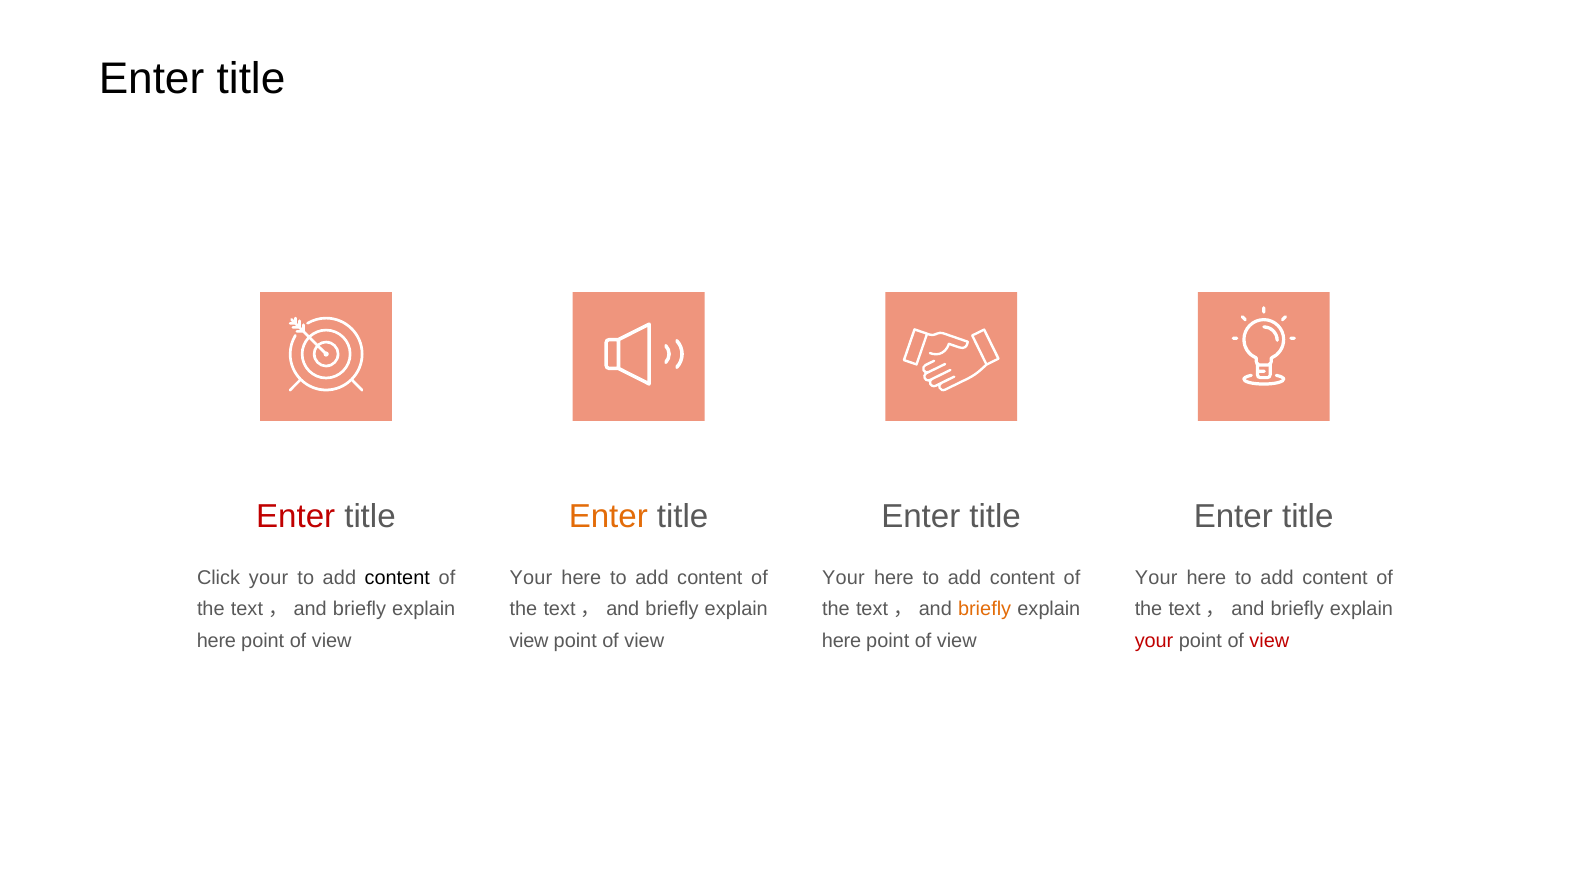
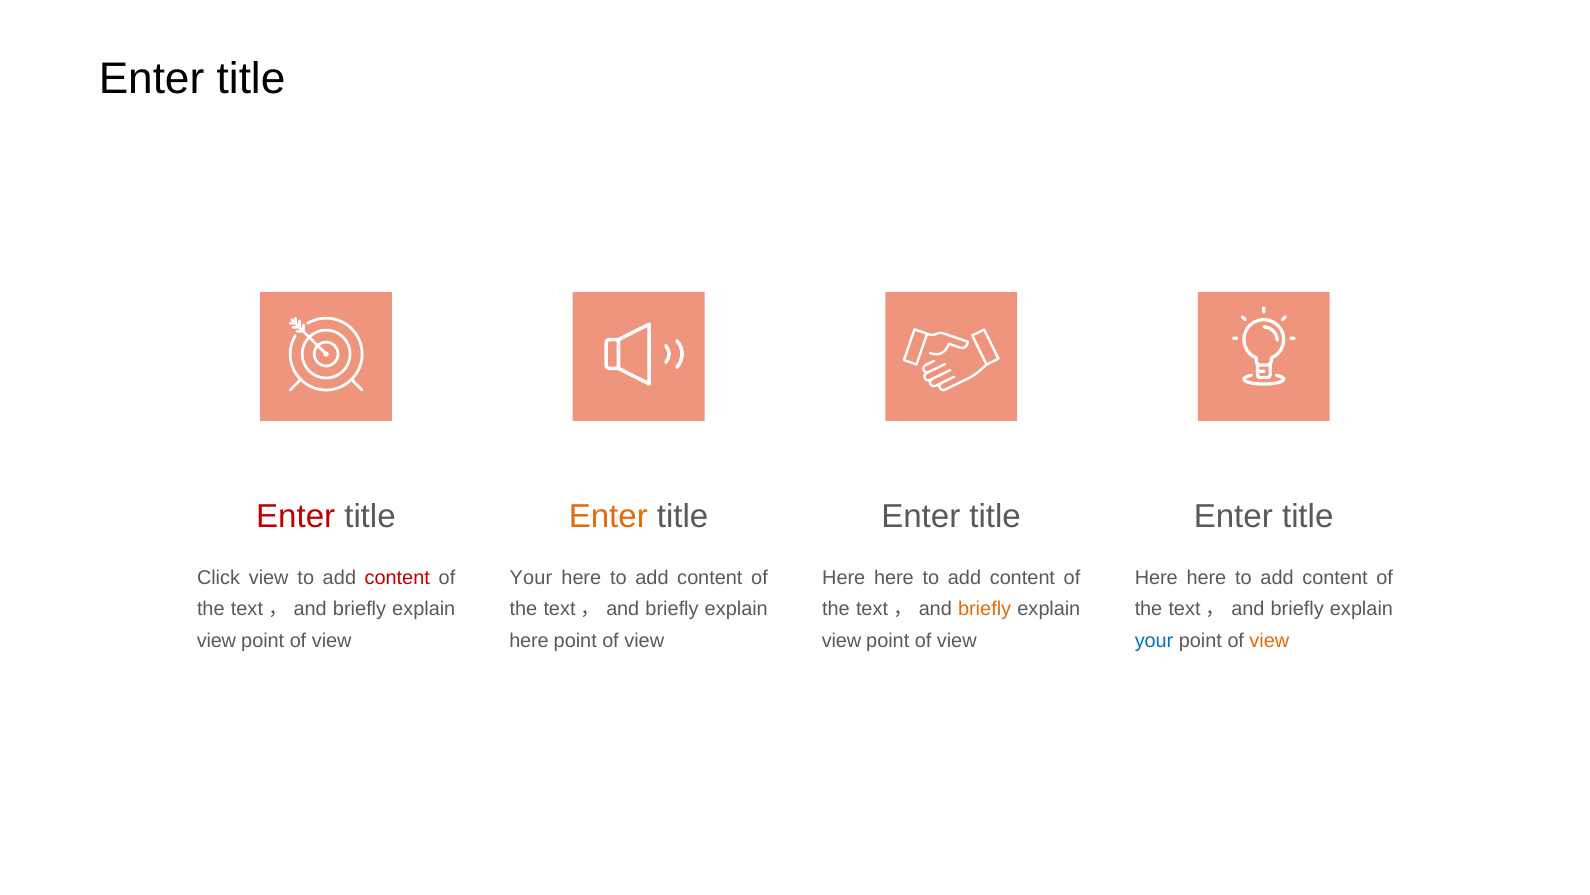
Click your: your -> view (269, 578)
content colour: black -> red (397, 578)
Your: Your -> Here (844, 578)
Your: Your -> Here (1156, 578)
here: here -> view (216, 640)
view: view -> here (529, 640)
here: here -> view (842, 640)
your colour: red -> blue (1154, 640)
view colour: red -> orange (1269, 640)
